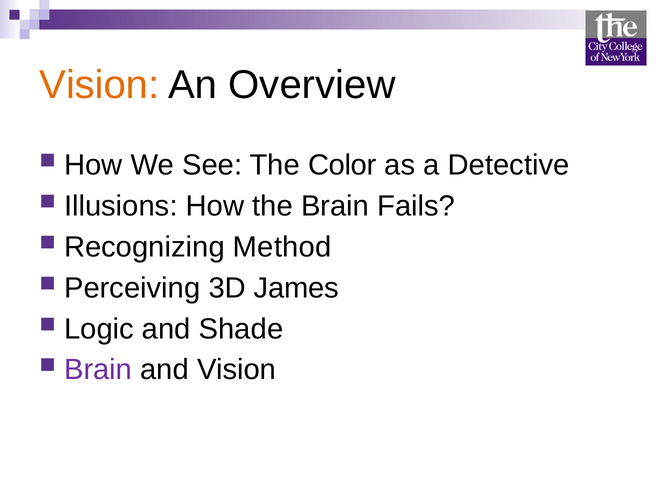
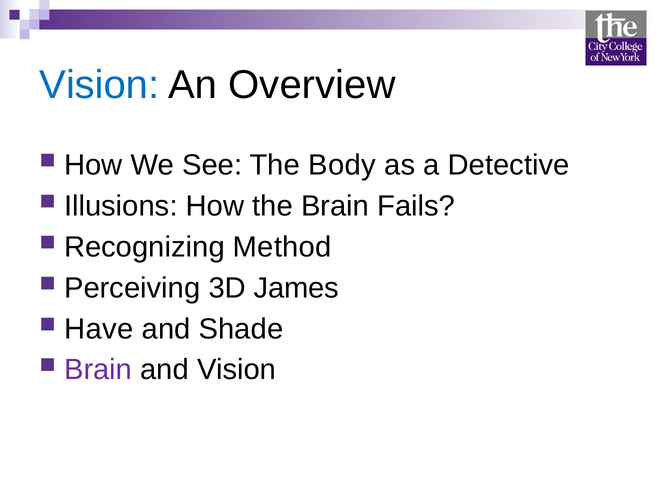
Vision colour: orange -> blue (99, 85)
Color: Color -> Body (342, 165)
Logic: Logic -> Have (99, 329)
